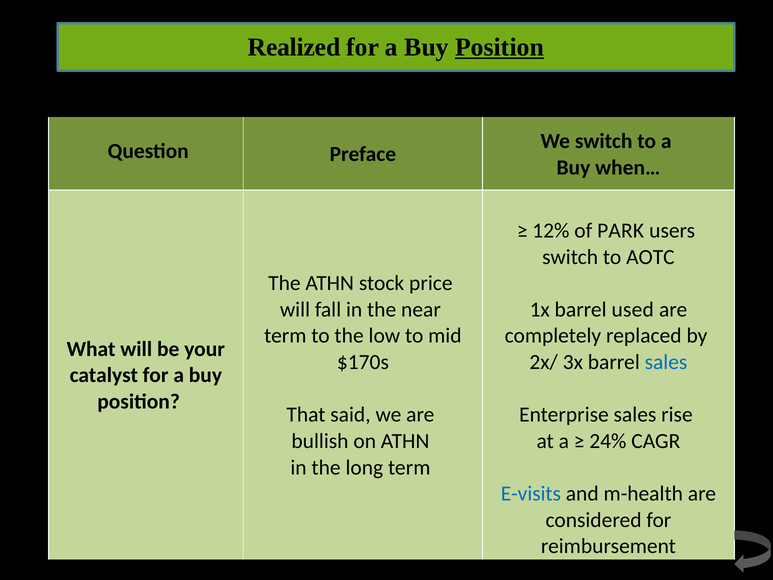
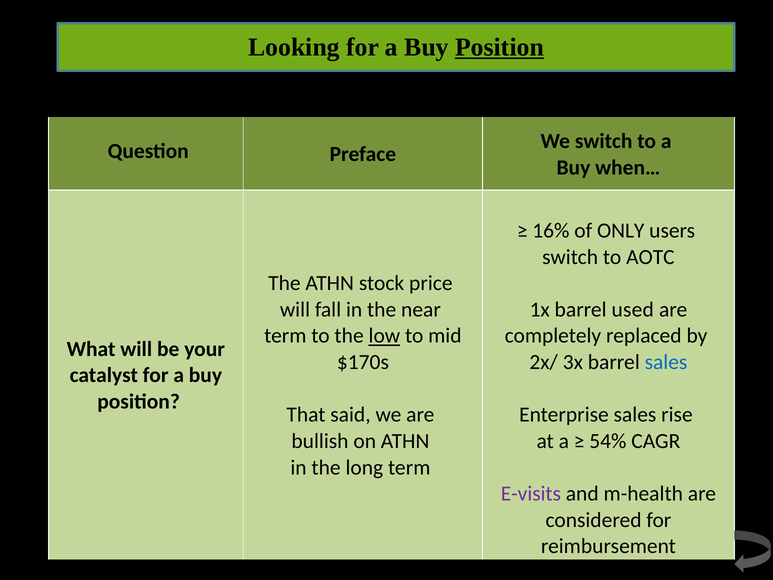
Realized: Realized -> Looking (294, 47)
12%: 12% -> 16% (551, 231)
PARK: PARK -> ONLY (621, 231)
low underline: none -> present (384, 336)
24%: 24% -> 54% (608, 441)
E-visits colour: blue -> purple (531, 494)
